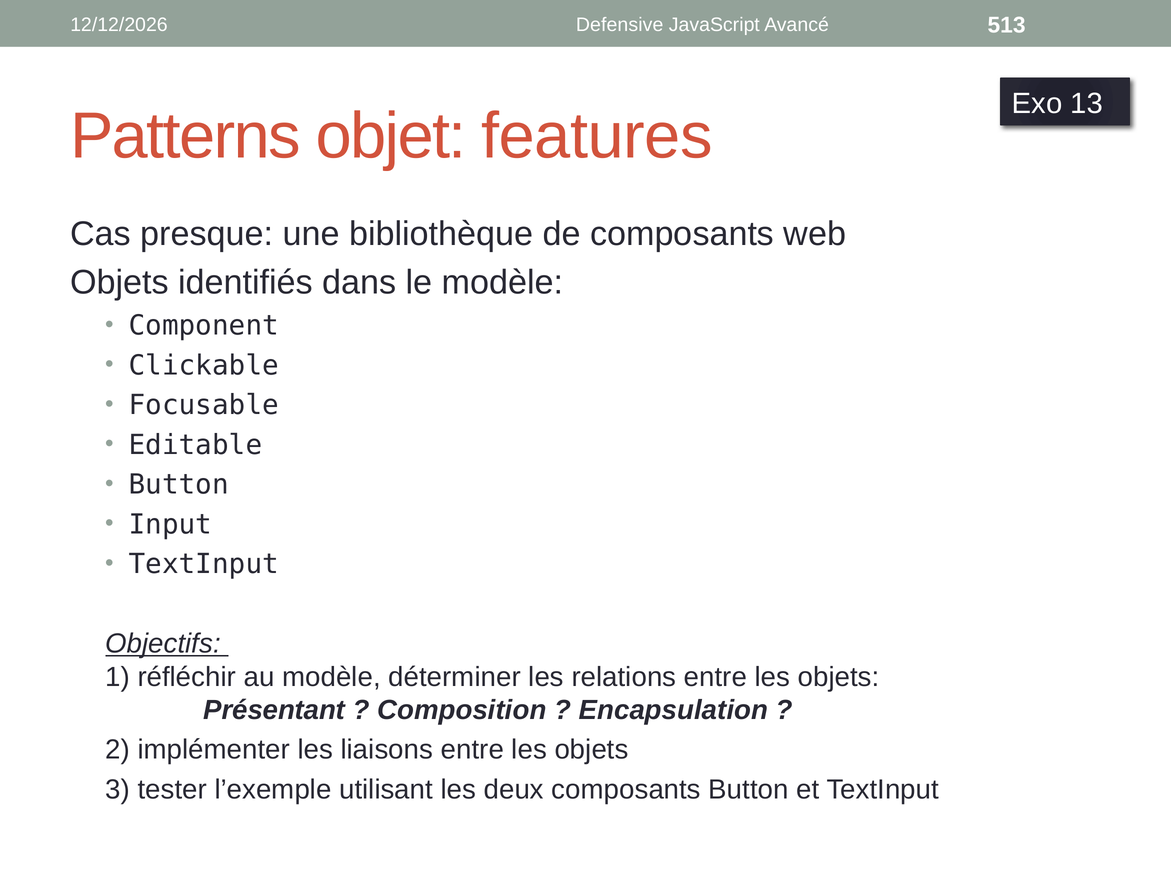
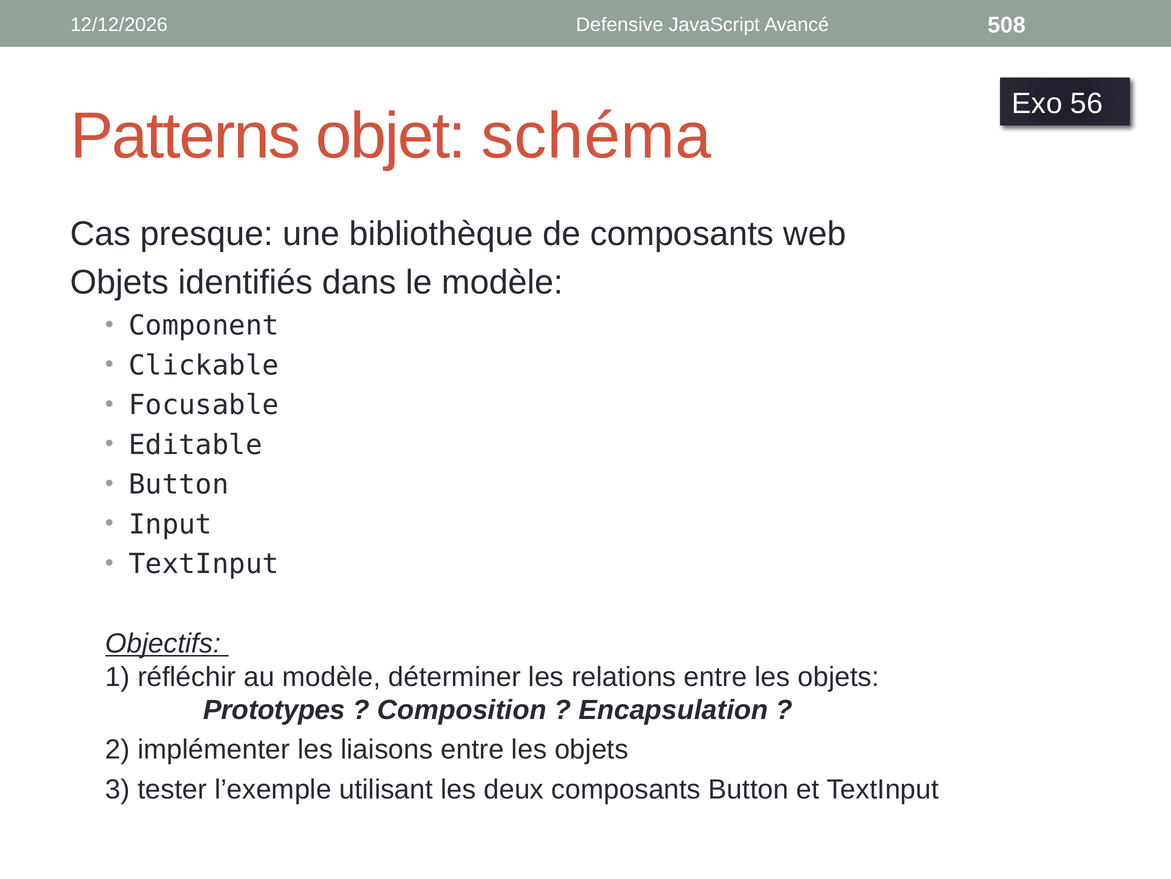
513: 513 -> 508 (1007, 25)
13: 13 -> 56 (1087, 104)
features: features -> schéma (596, 136)
Présentant: Présentant -> Prototypes (274, 710)
